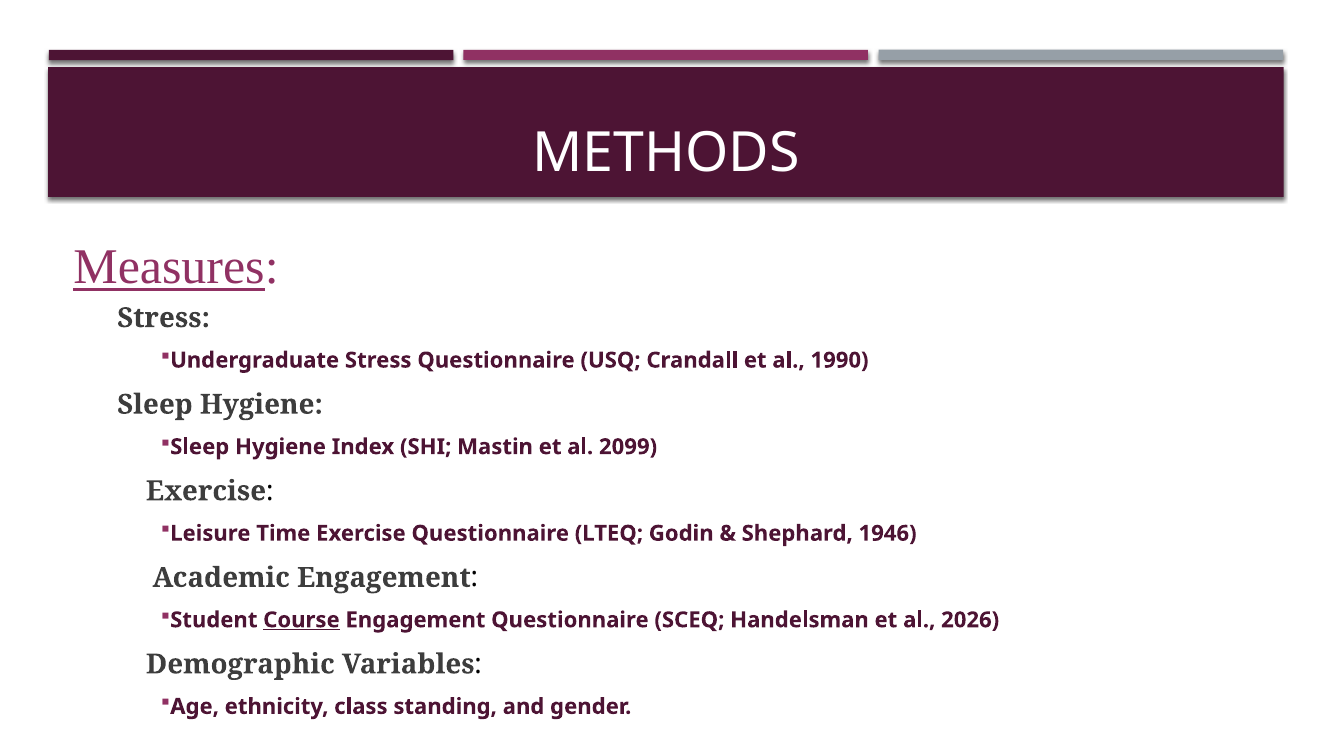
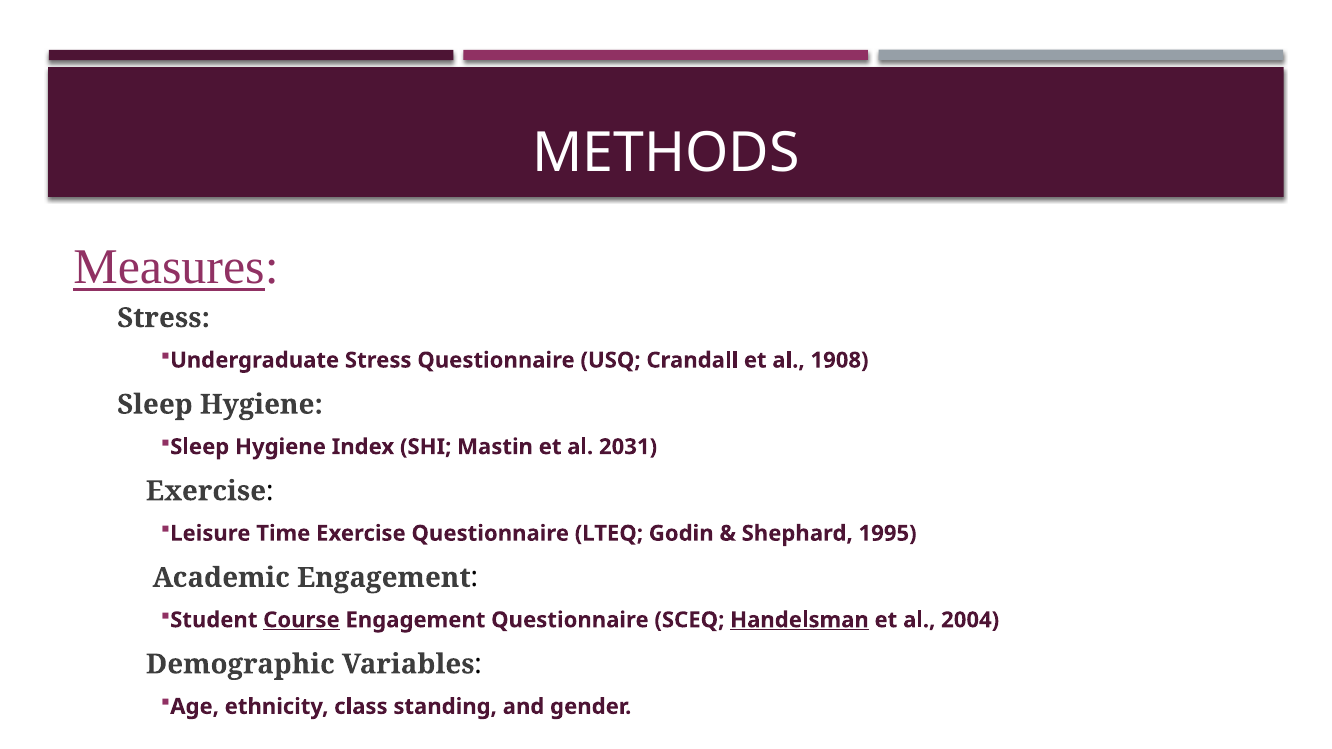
1990: 1990 -> 1908 (840, 360)
2099: 2099 -> 2031 (628, 447)
1946: 1946 -> 1995 (888, 534)
Handelsman underline: none -> present (799, 620)
2026: 2026 -> 2004 (970, 620)
